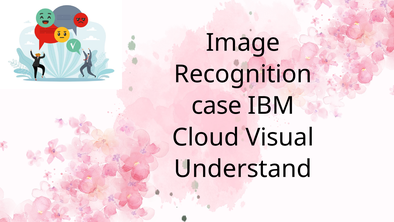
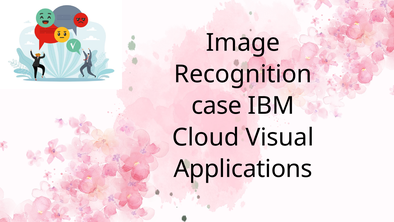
Understand: Understand -> Applications (243, 169)
